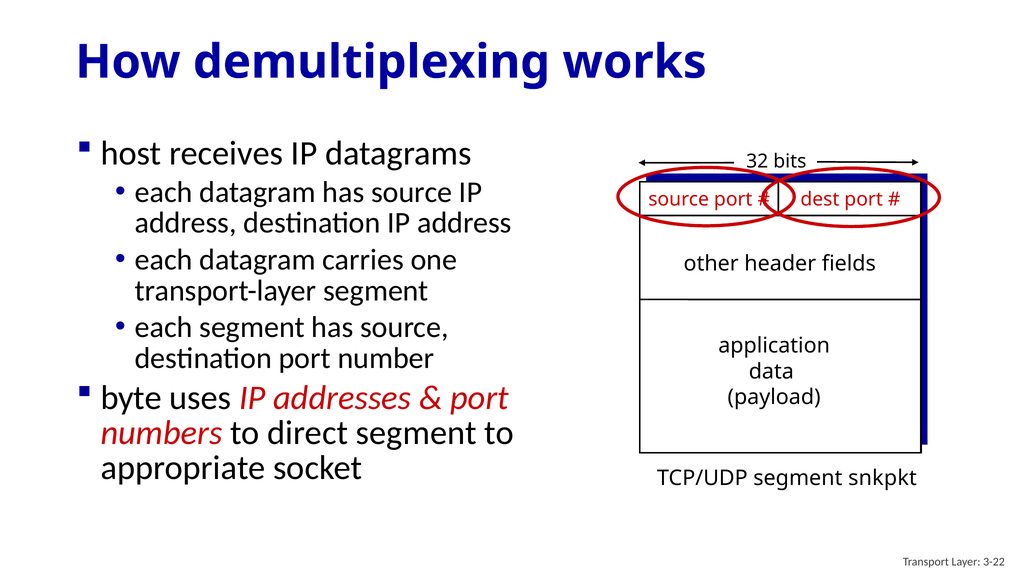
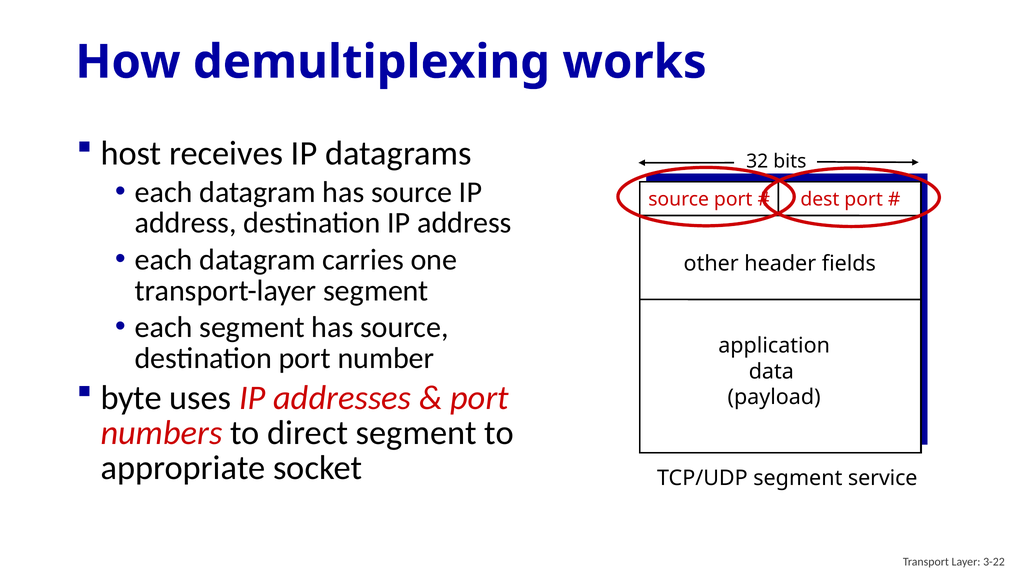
snkpkt: snkpkt -> service (883, 478)
